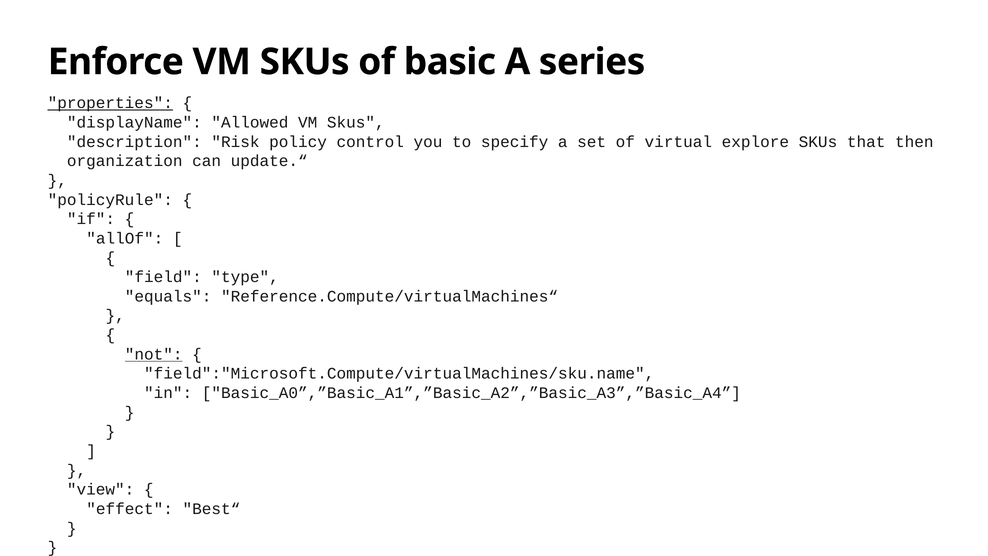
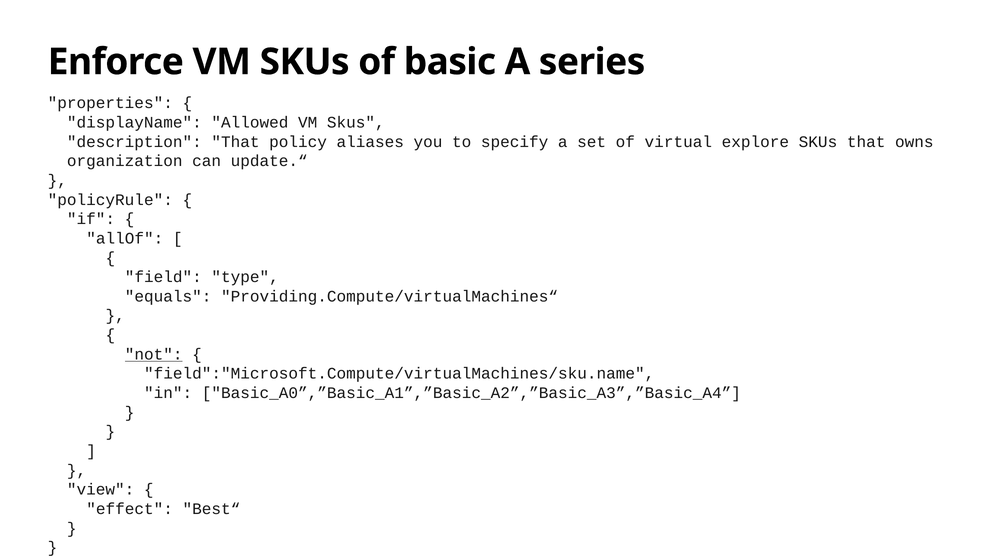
properties underline: present -> none (110, 103)
description Risk: Risk -> That (235, 142)
control: control -> aliases (370, 142)
then: then -> owns (914, 142)
Reference.Compute/virtualMachines“: Reference.Compute/virtualMachines“ -> Providing.Compute/virtualMachines“ (390, 296)
